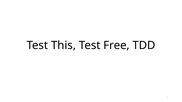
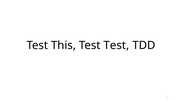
Test Free: Free -> Test (116, 45)
